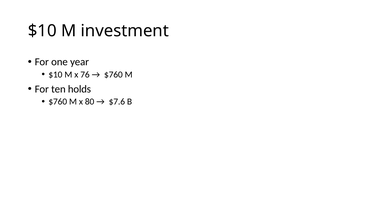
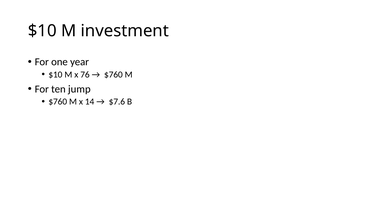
holds: holds -> jump (79, 89)
80: 80 -> 14 (90, 102)
